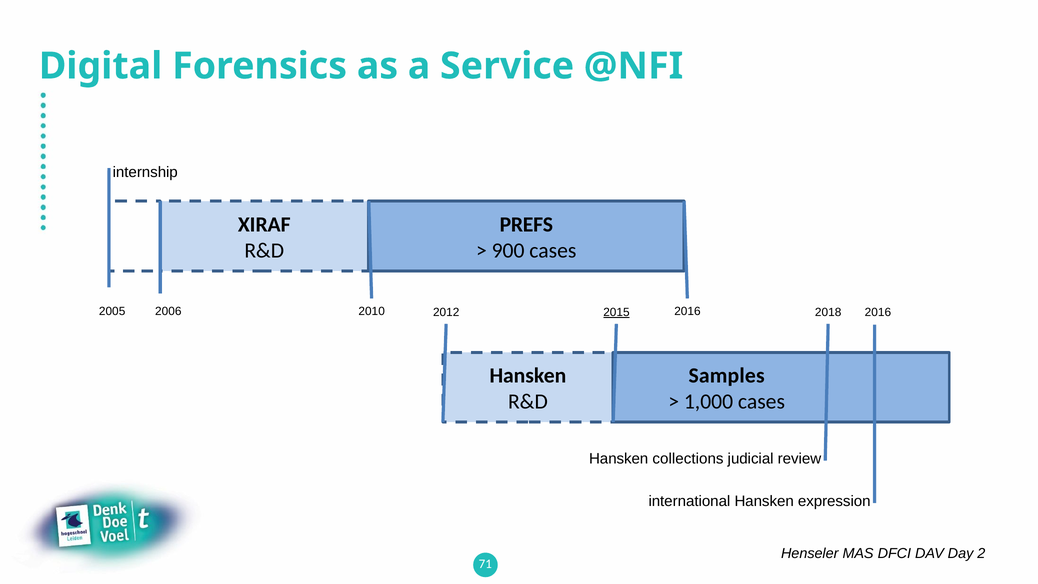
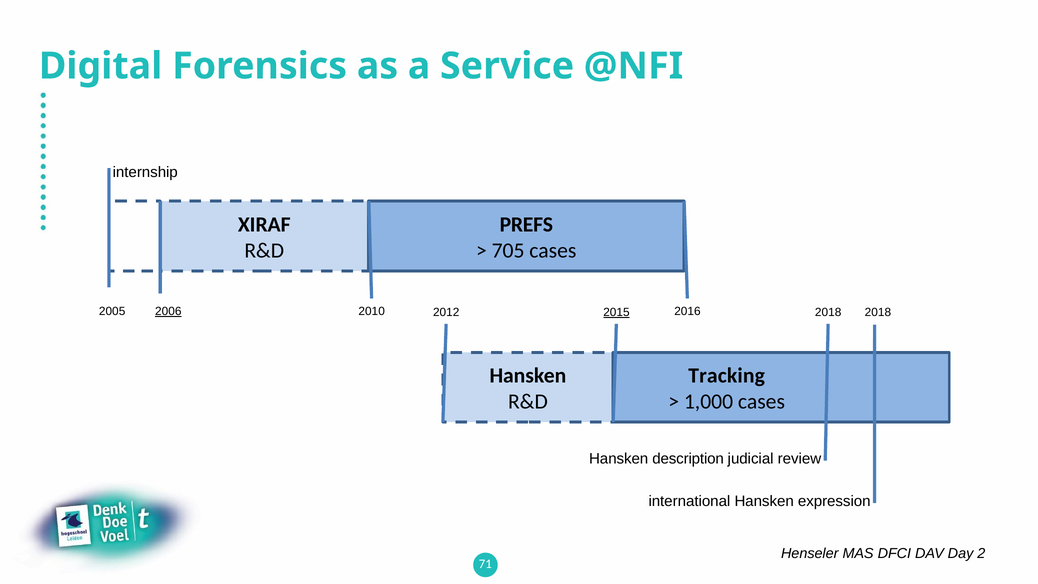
900: 900 -> 705 (508, 250)
2006 underline: none -> present (168, 311)
2005 2016: 2016 -> 2018 (878, 312)
Samples: Samples -> Tracking (727, 376)
collections: collections -> description (688, 459)
